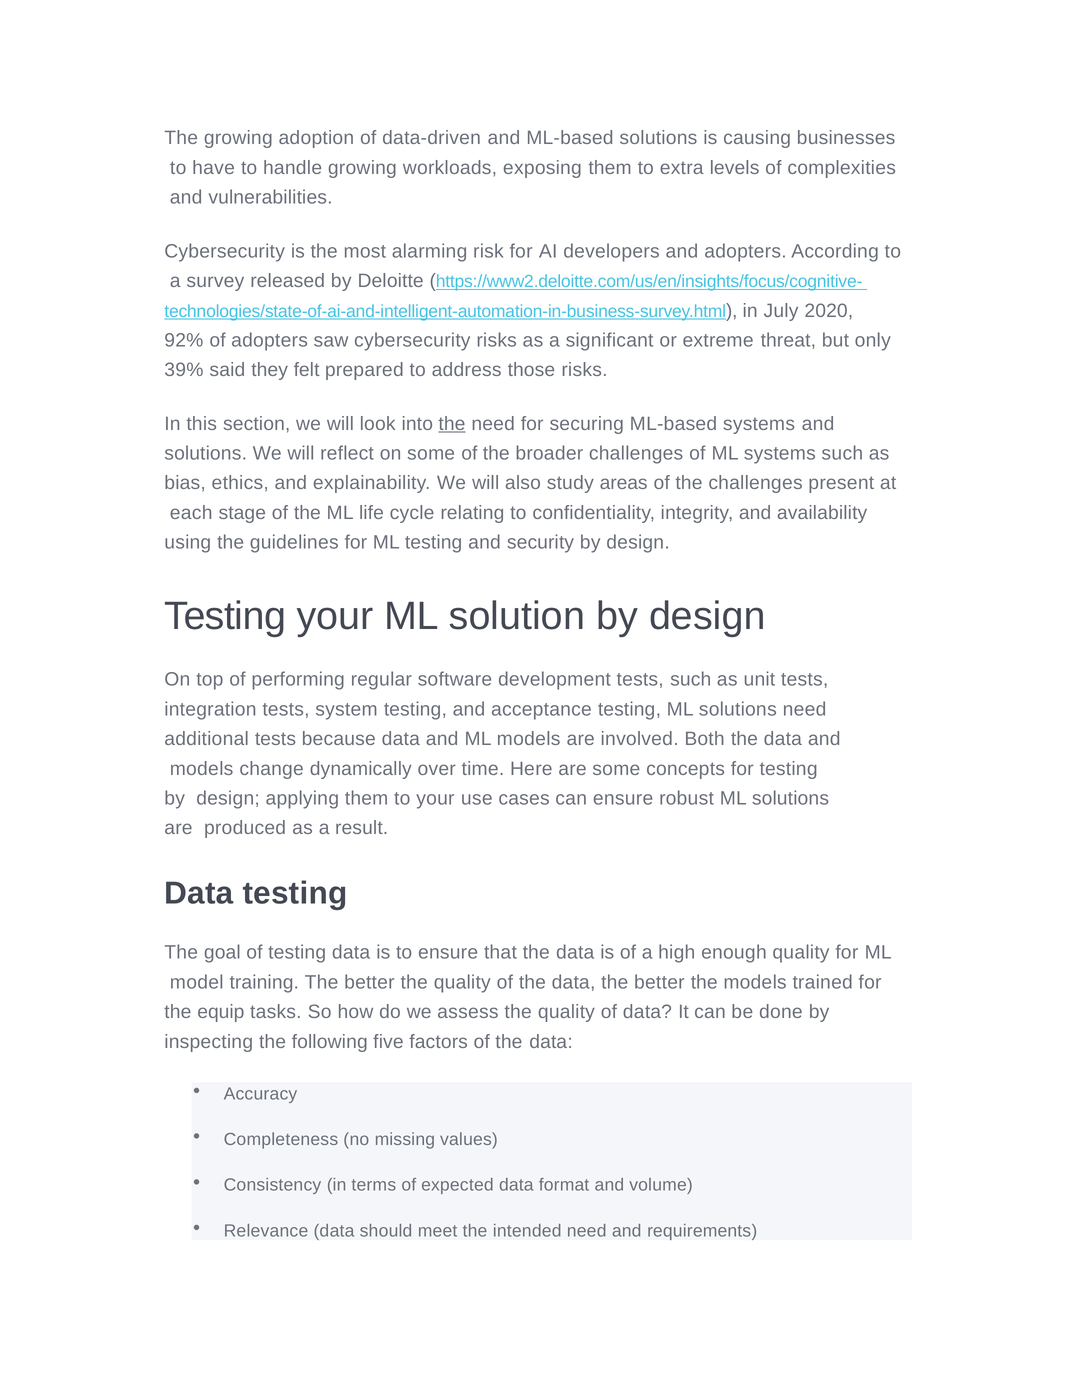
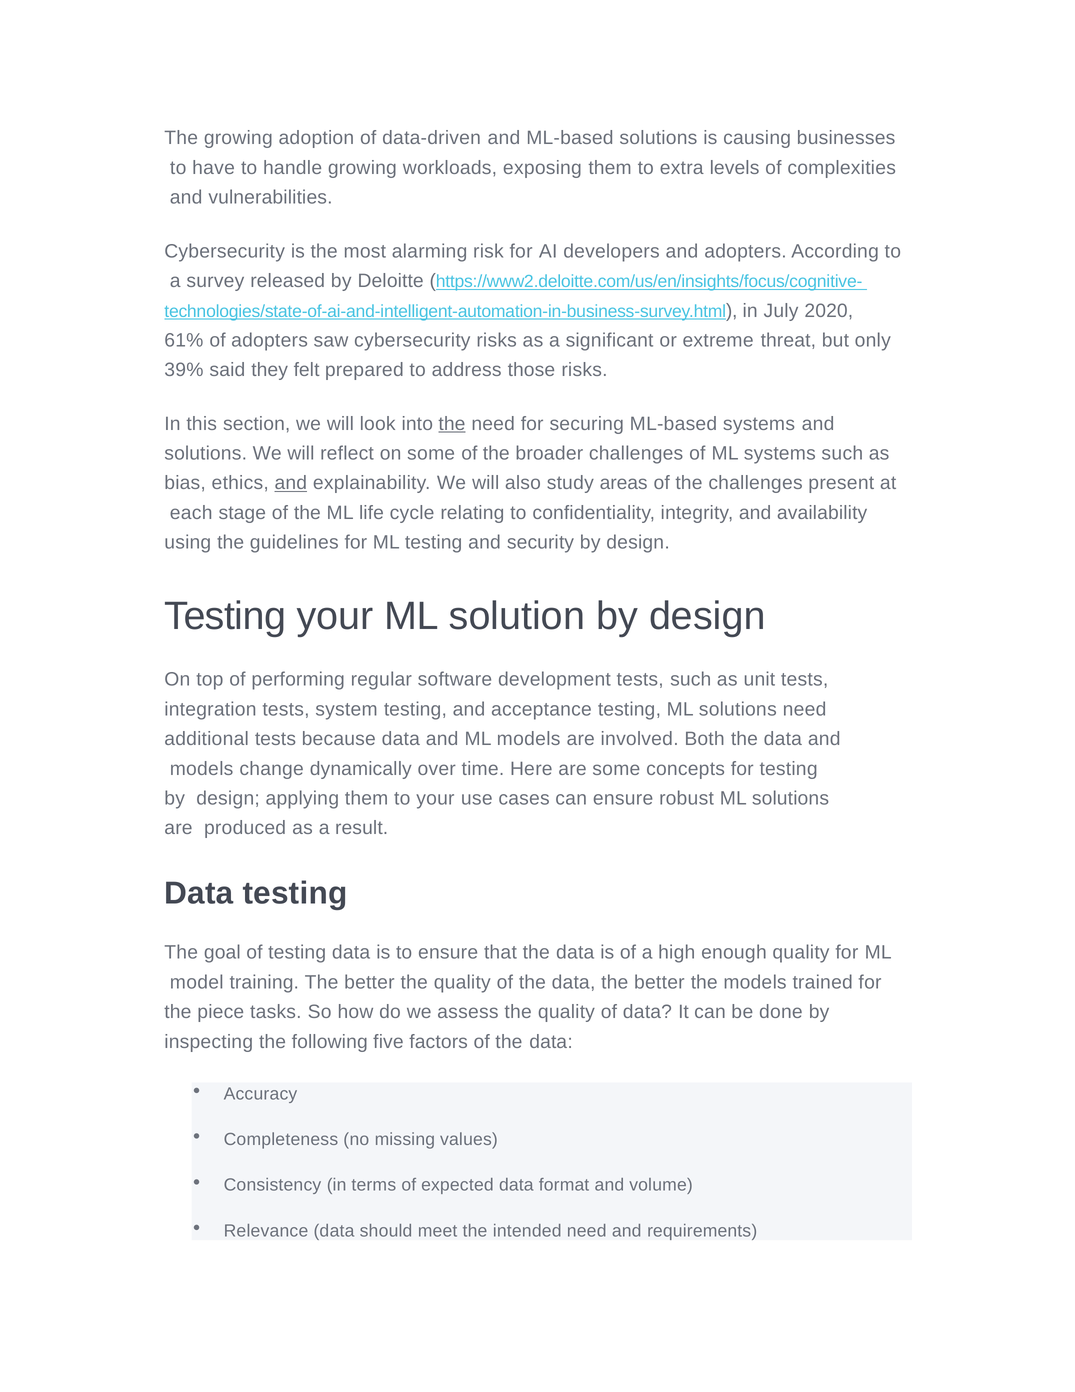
92%: 92% -> 61% (184, 340)
and underline: none -> present (291, 483)
equip: equip -> piece (221, 1011)
